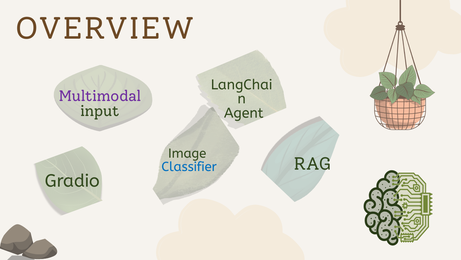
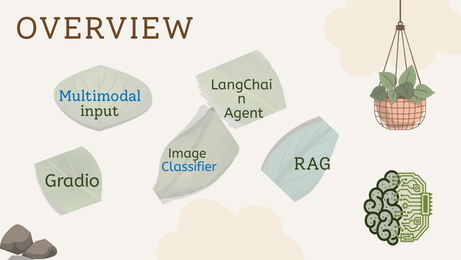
Multimodal colour: purple -> blue (100, 96)
